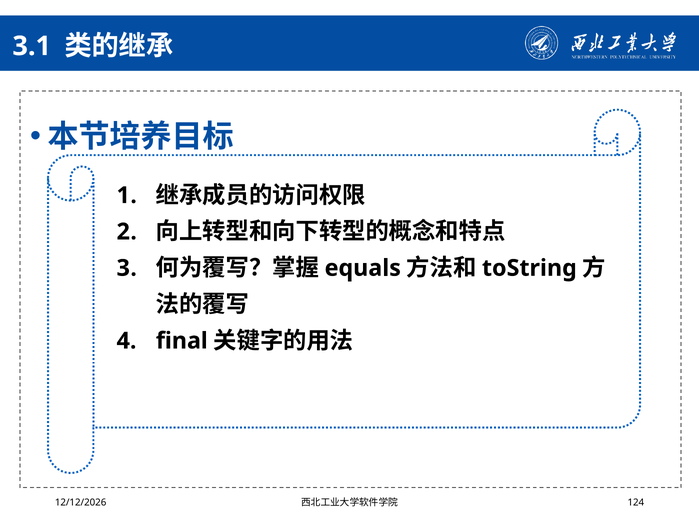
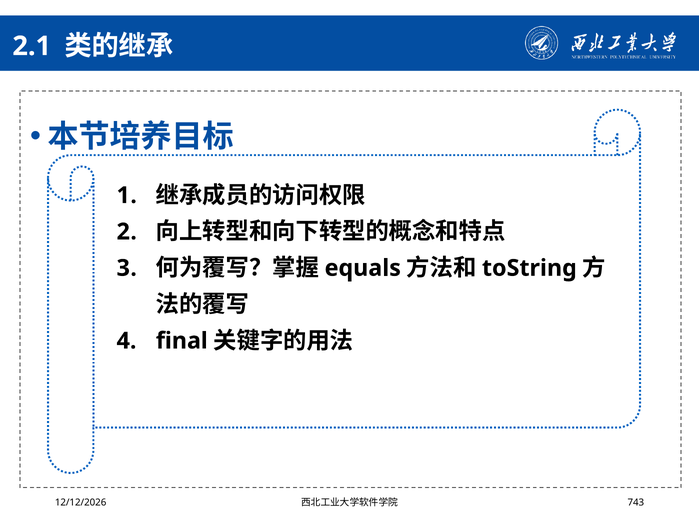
3.1: 3.1 -> 2.1 (32, 46)
124: 124 -> 743 (636, 502)
